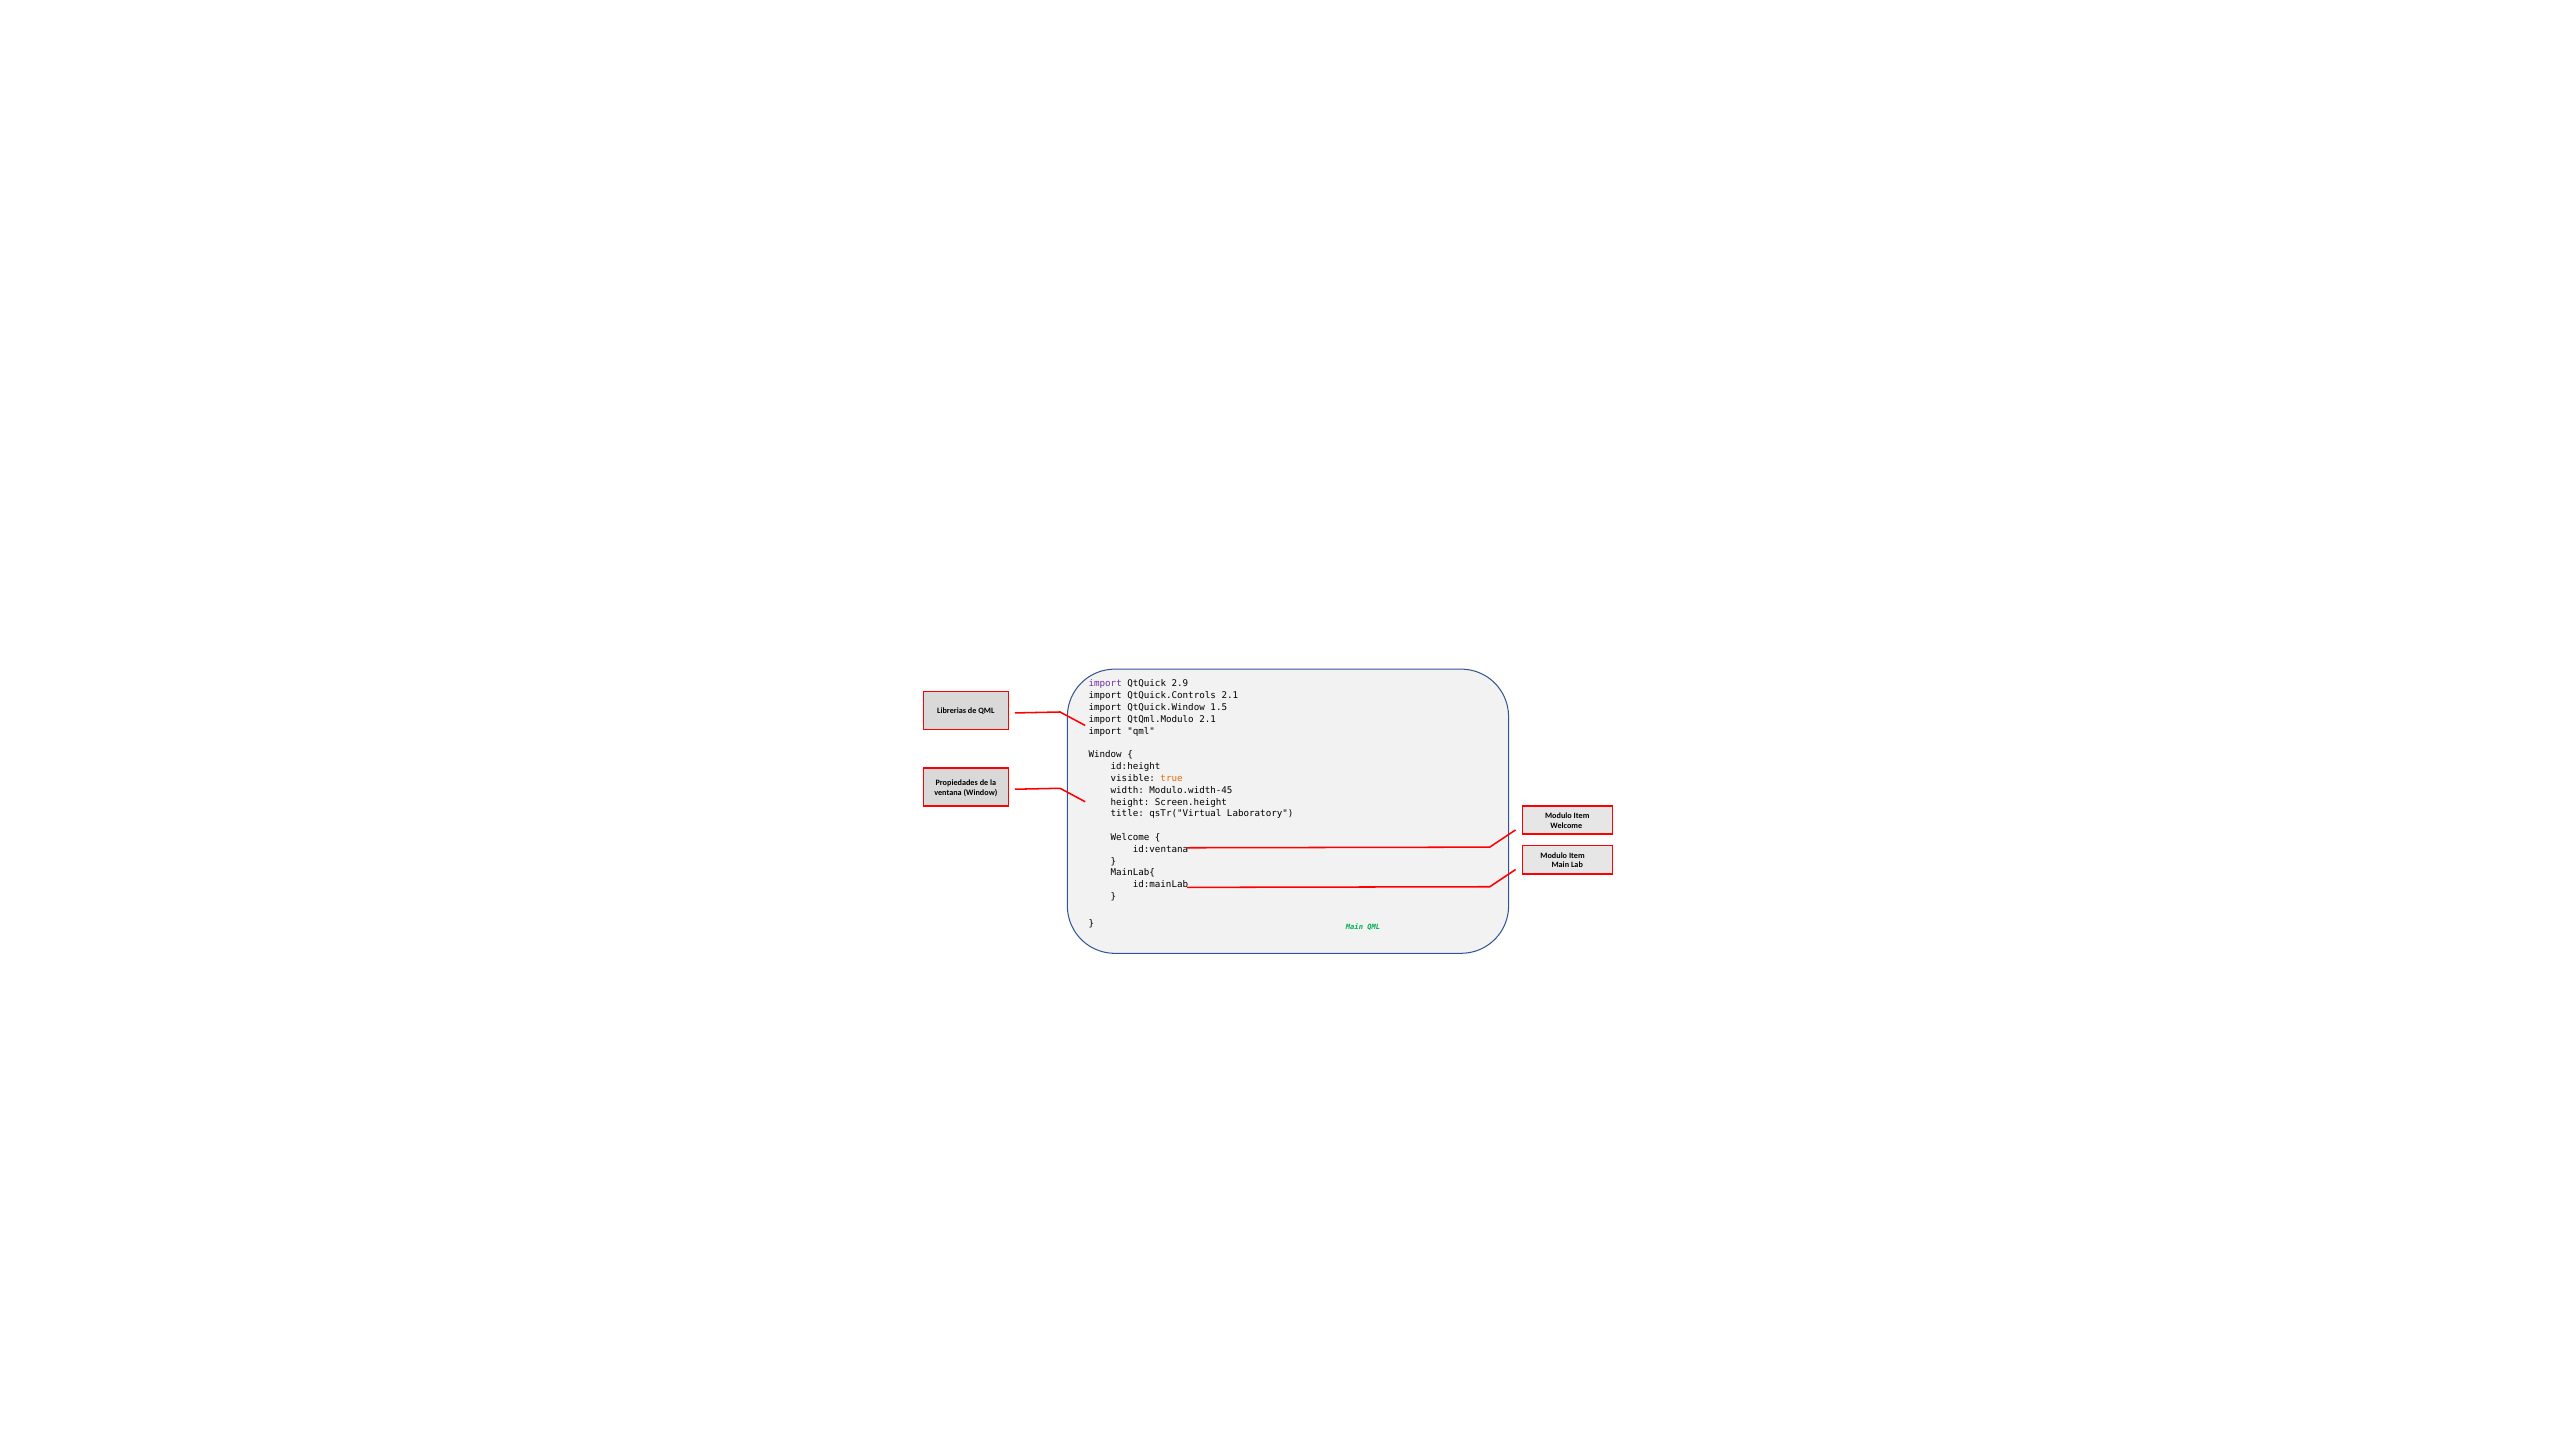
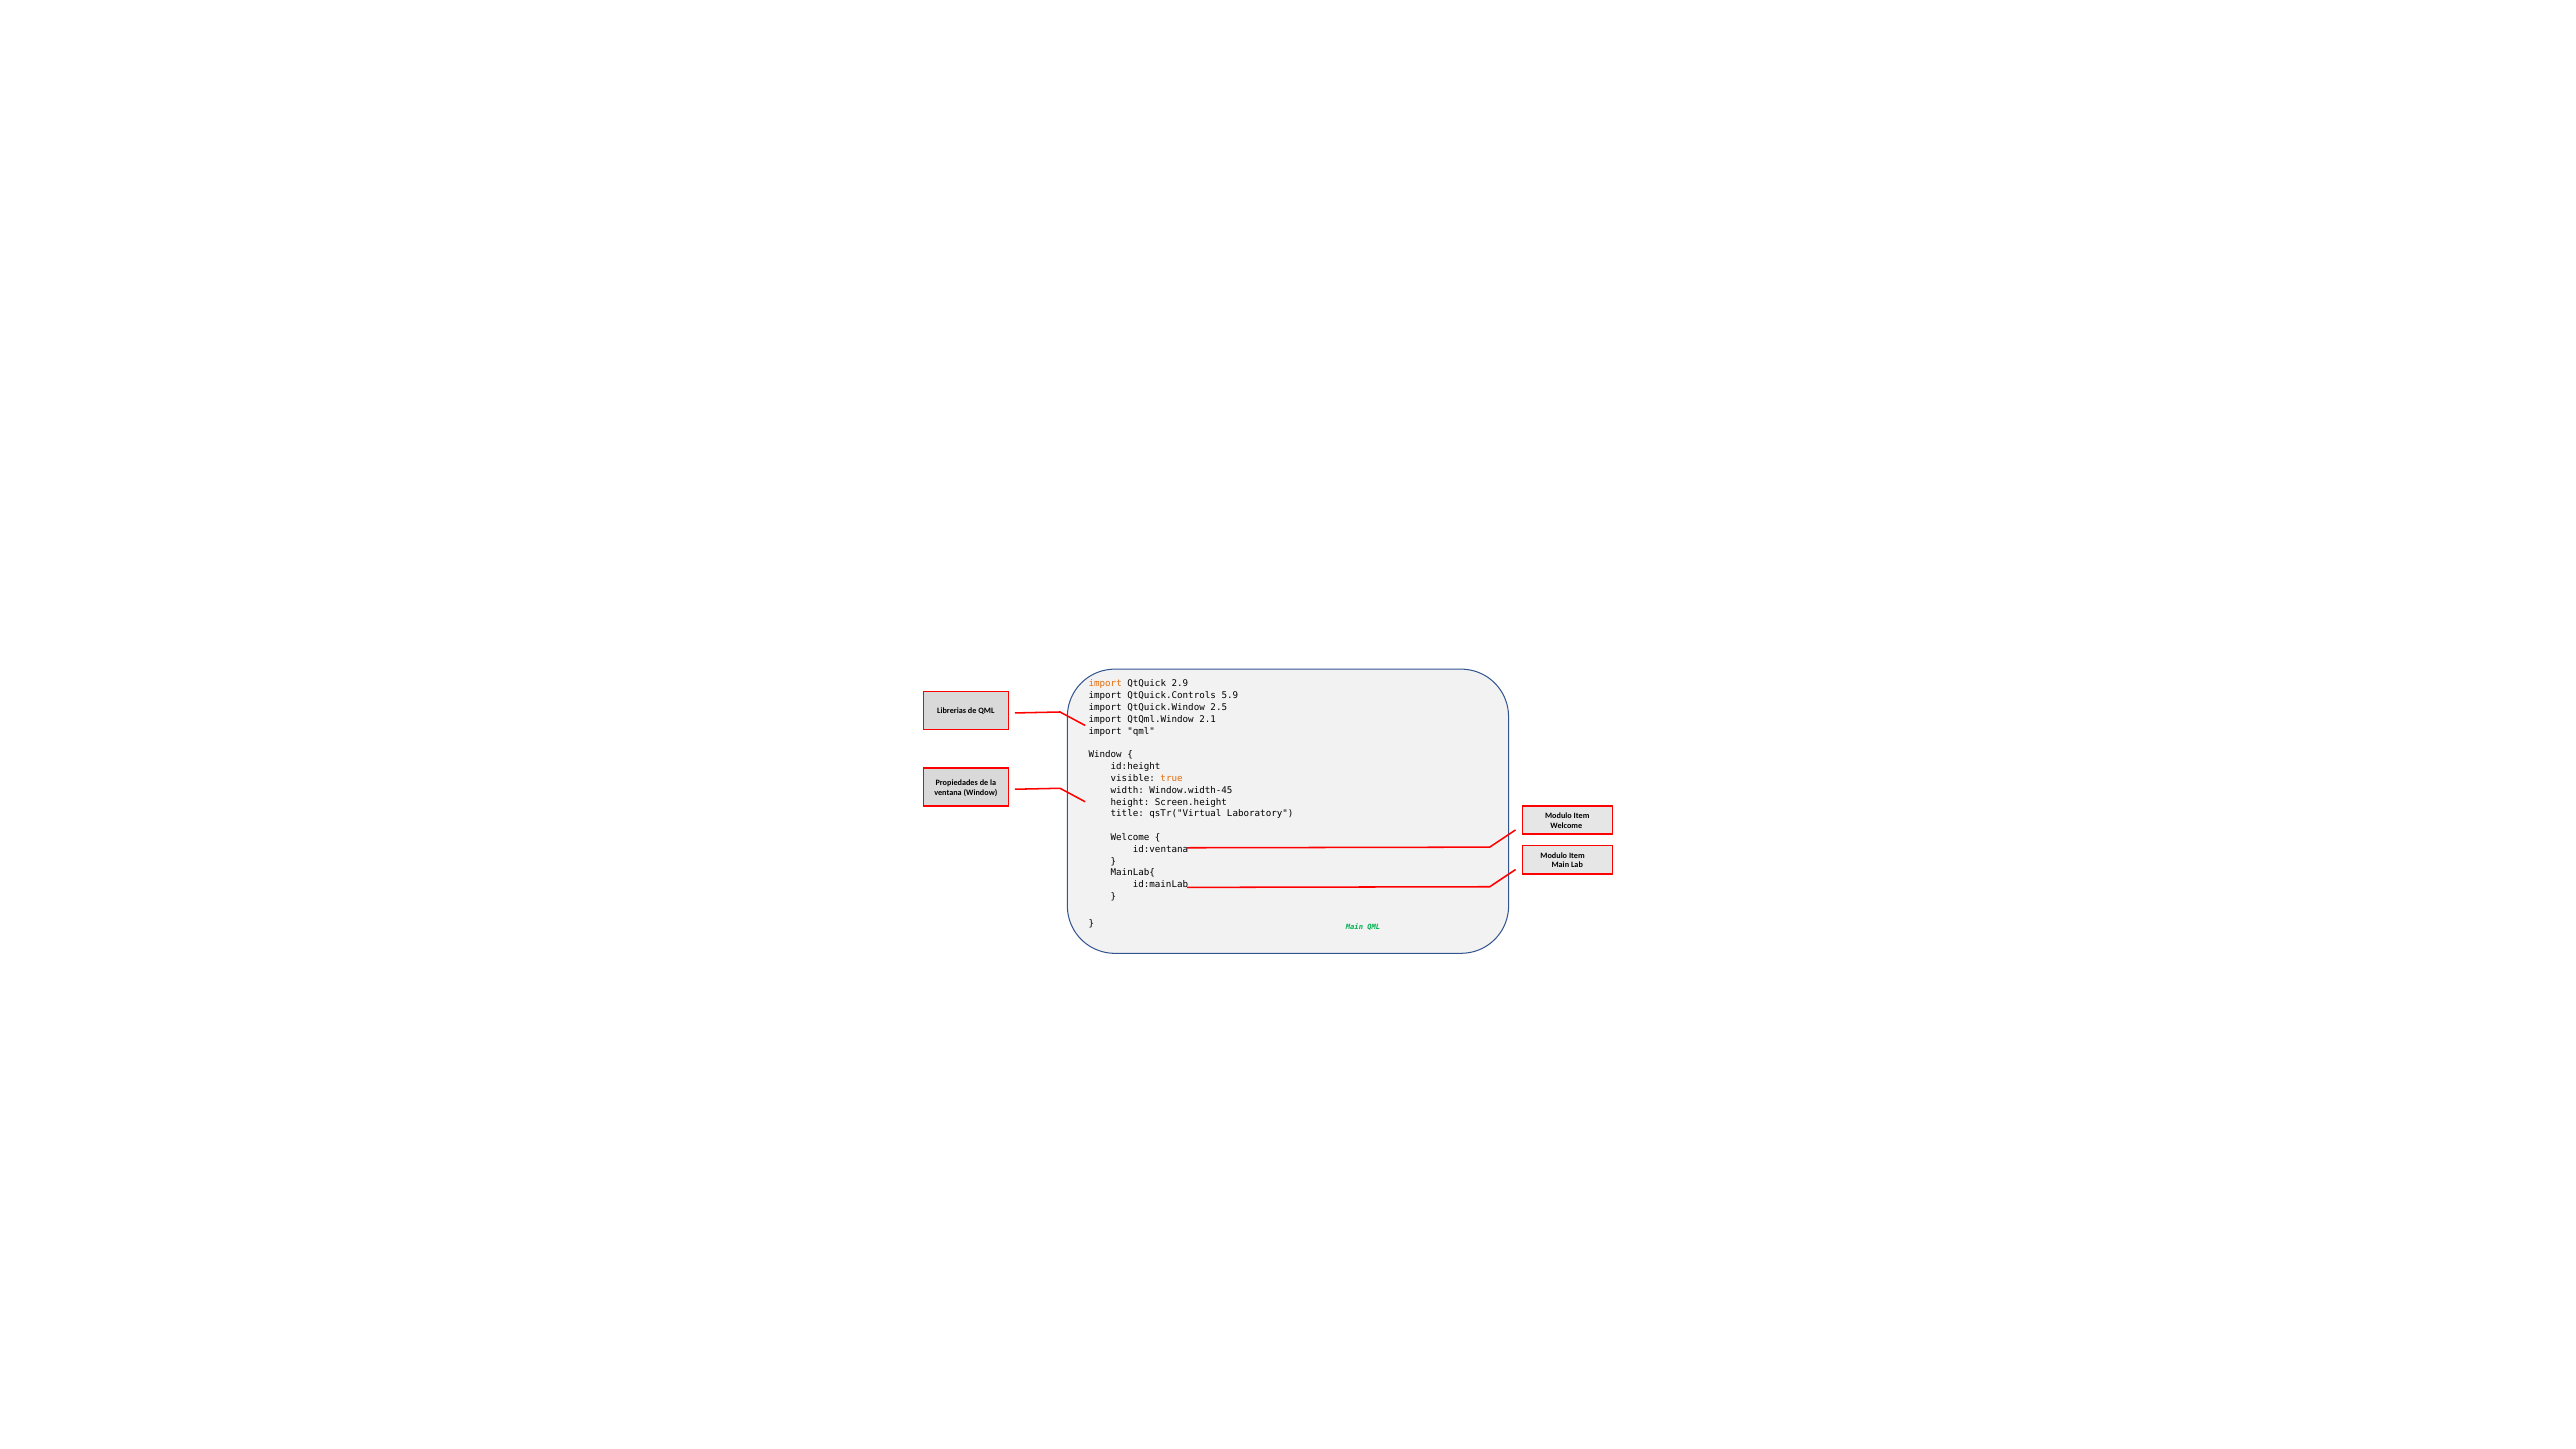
import colour: purple -> orange (1105, 684)
QtQuick.Controls 2.1: 2.1 -> 5.9 (1230, 696)
1.5: 1.5 -> 2.5 (1219, 707)
QtQml.Modulo: QtQml.Modulo -> QtQml.Window (1161, 719)
Modulo.width-45: Modulo.width-45 -> Window.width-45 (1191, 790)
